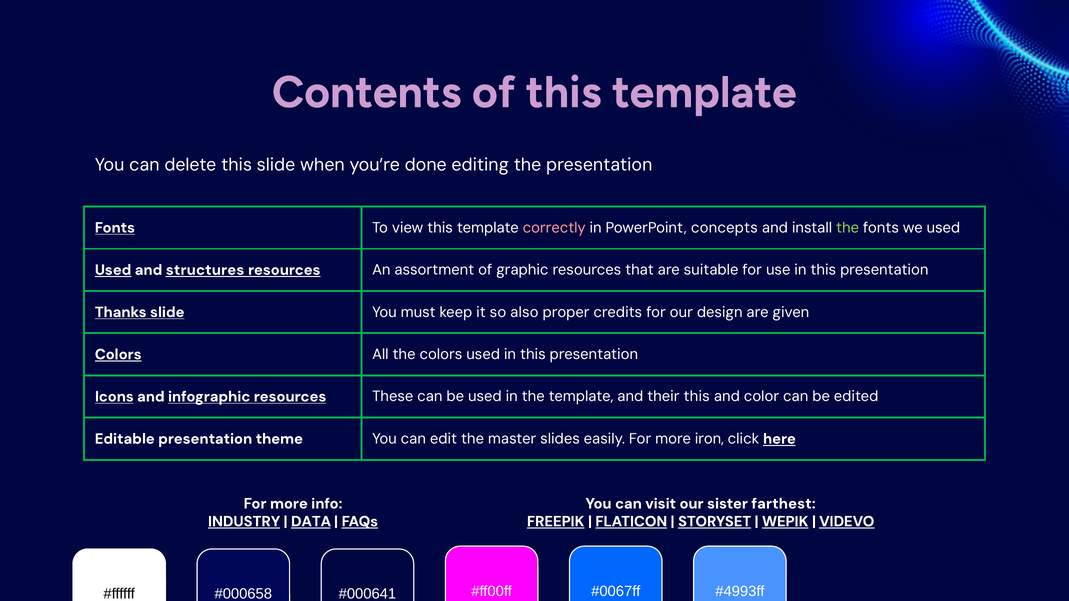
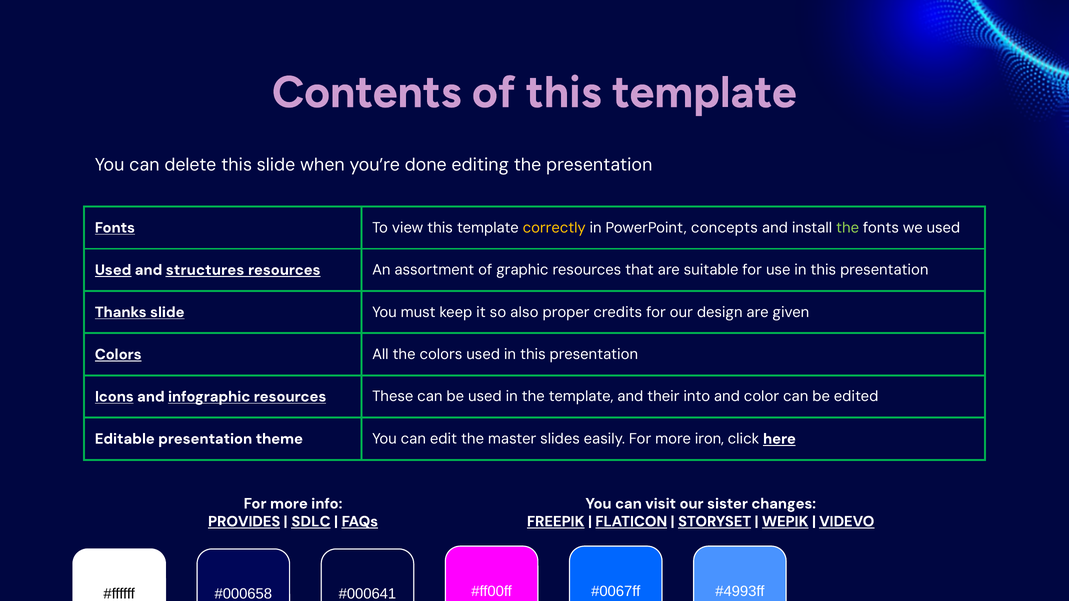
correctly colour: pink -> yellow (554, 228)
their this: this -> into (697, 397)
farthest: farthest -> changes (784, 504)
INDUSTRY: INDUSTRY -> PROVIDES (244, 522)
DATA: DATA -> SDLC (311, 522)
